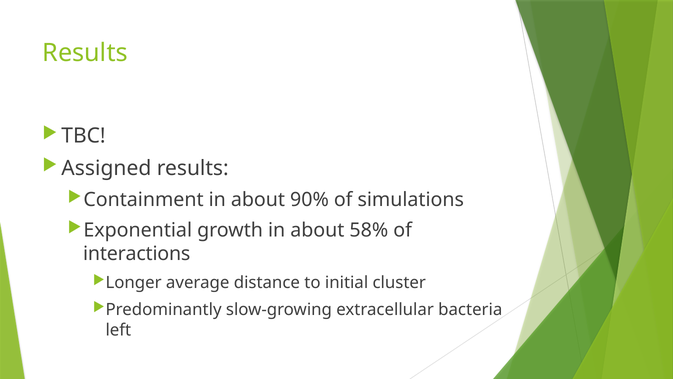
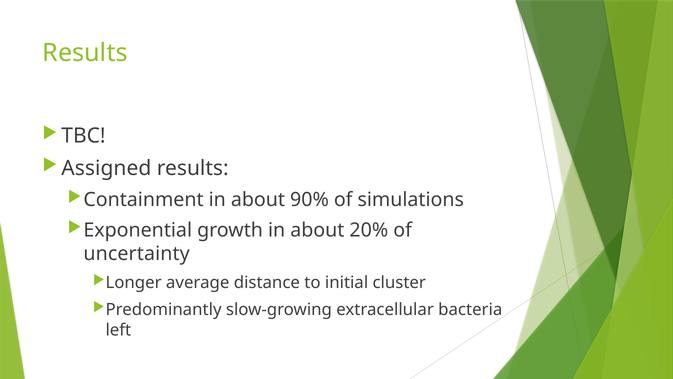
58%: 58% -> 20% (369, 230)
interactions: interactions -> uncertainty (137, 254)
